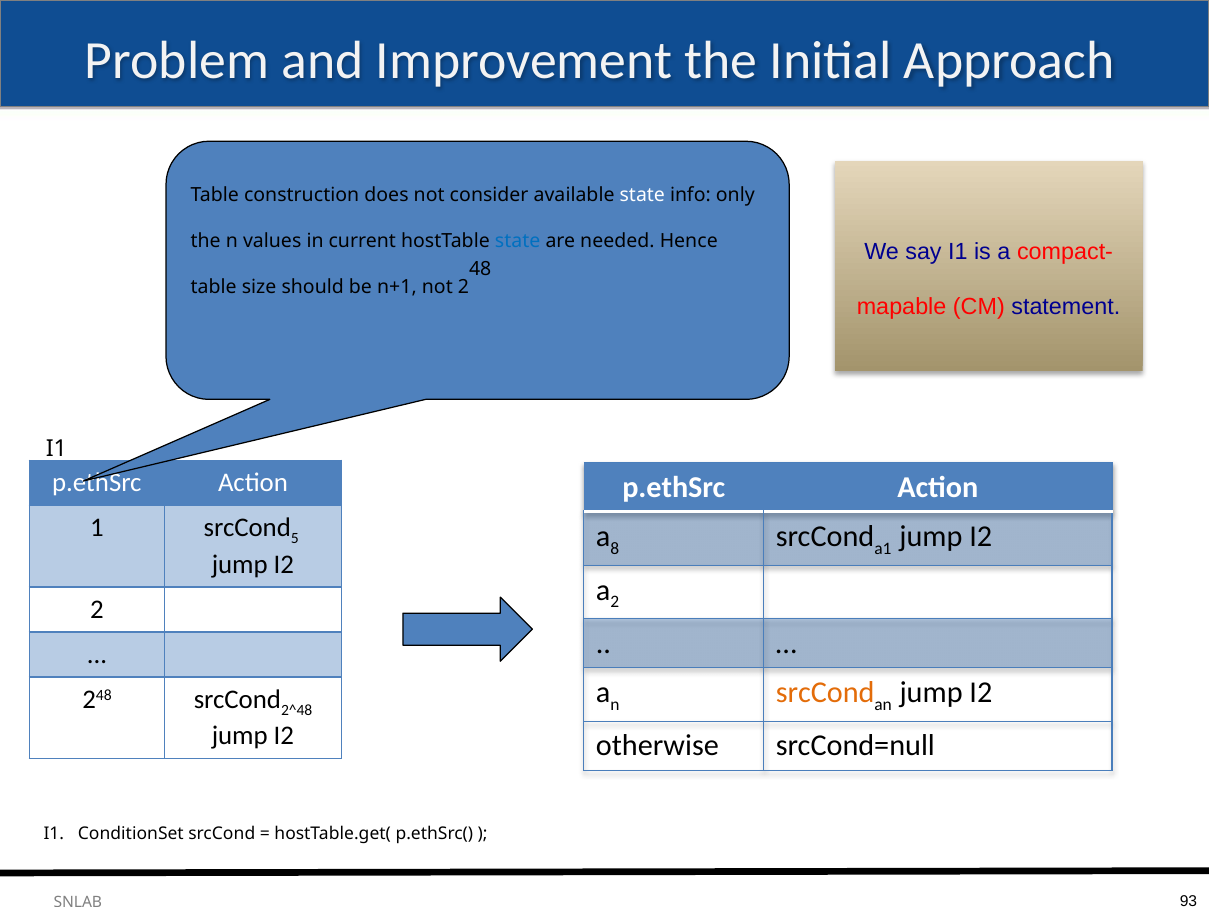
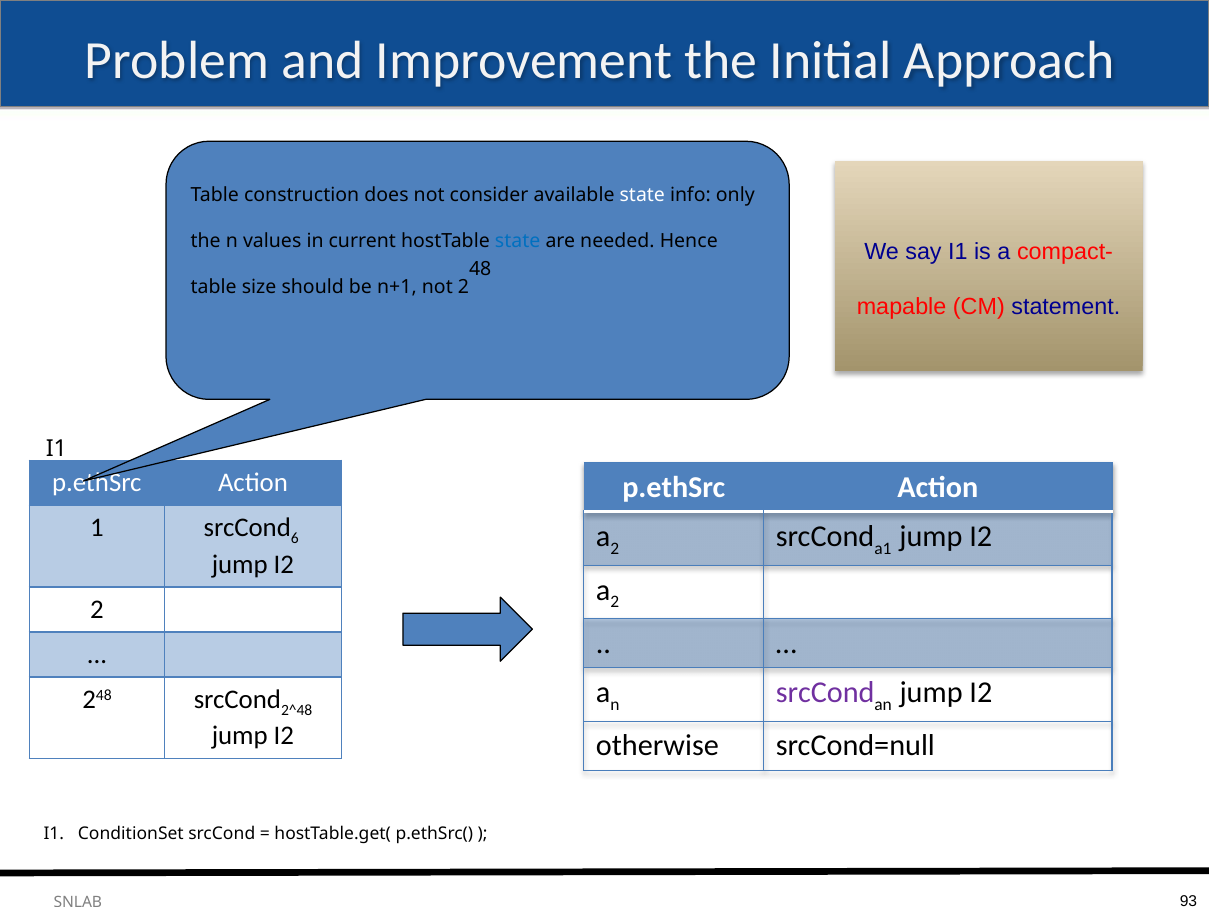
5: 5 -> 6 (295, 538)
8: 8 -> 2 (615, 548)
srcCond colour: orange -> purple (825, 692)
